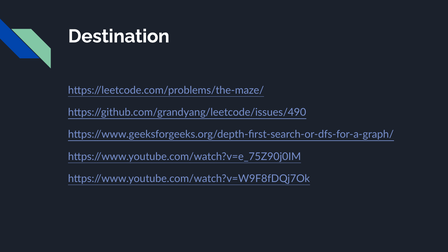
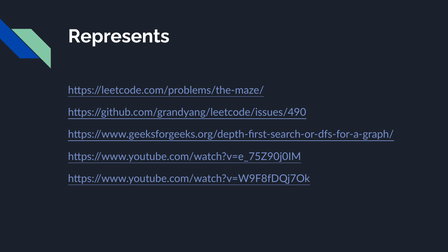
Destination: Destination -> Represents (119, 36)
